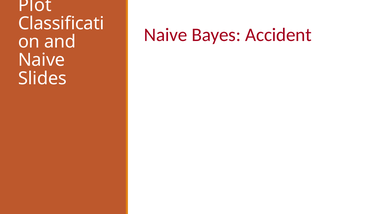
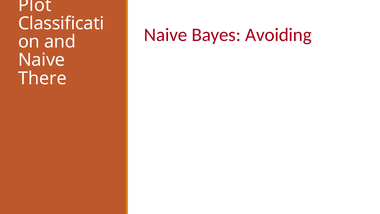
Accident: Accident -> Avoiding (278, 35)
Slides: Slides -> There (42, 78)
